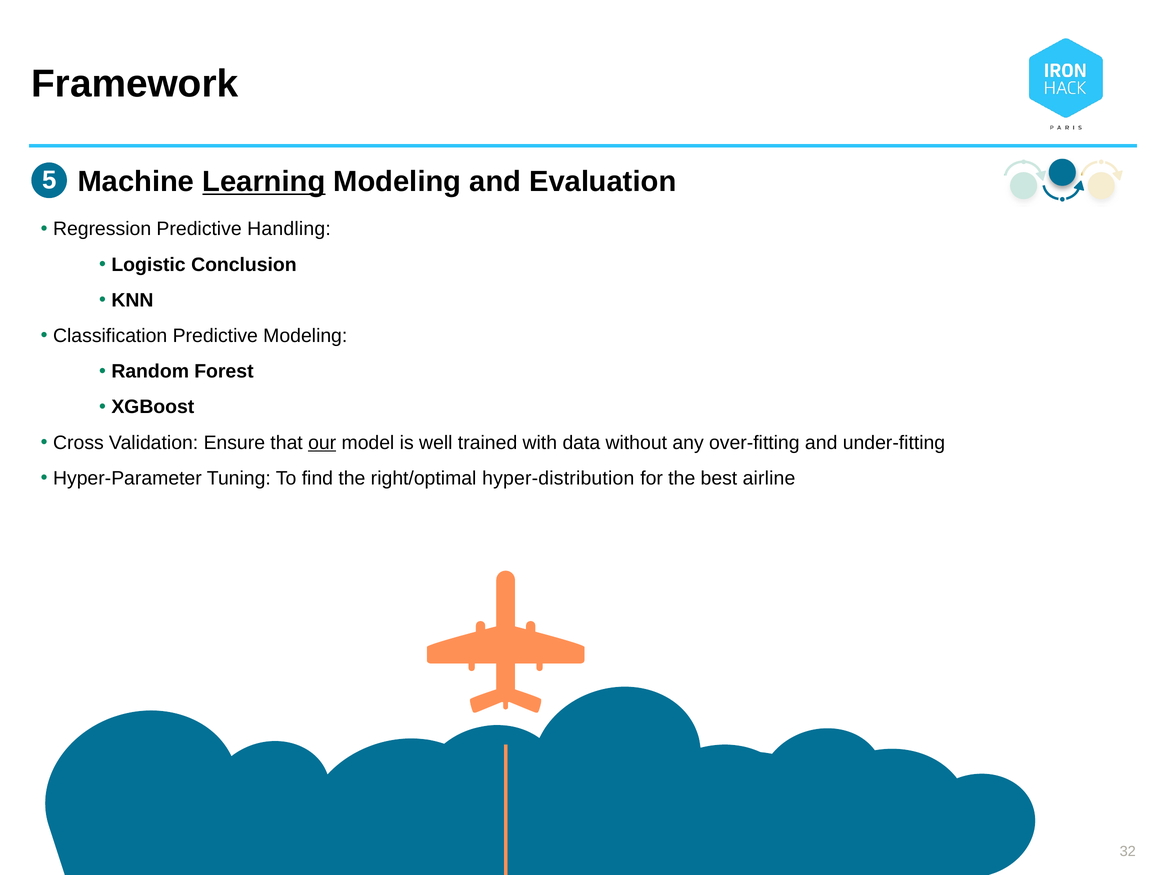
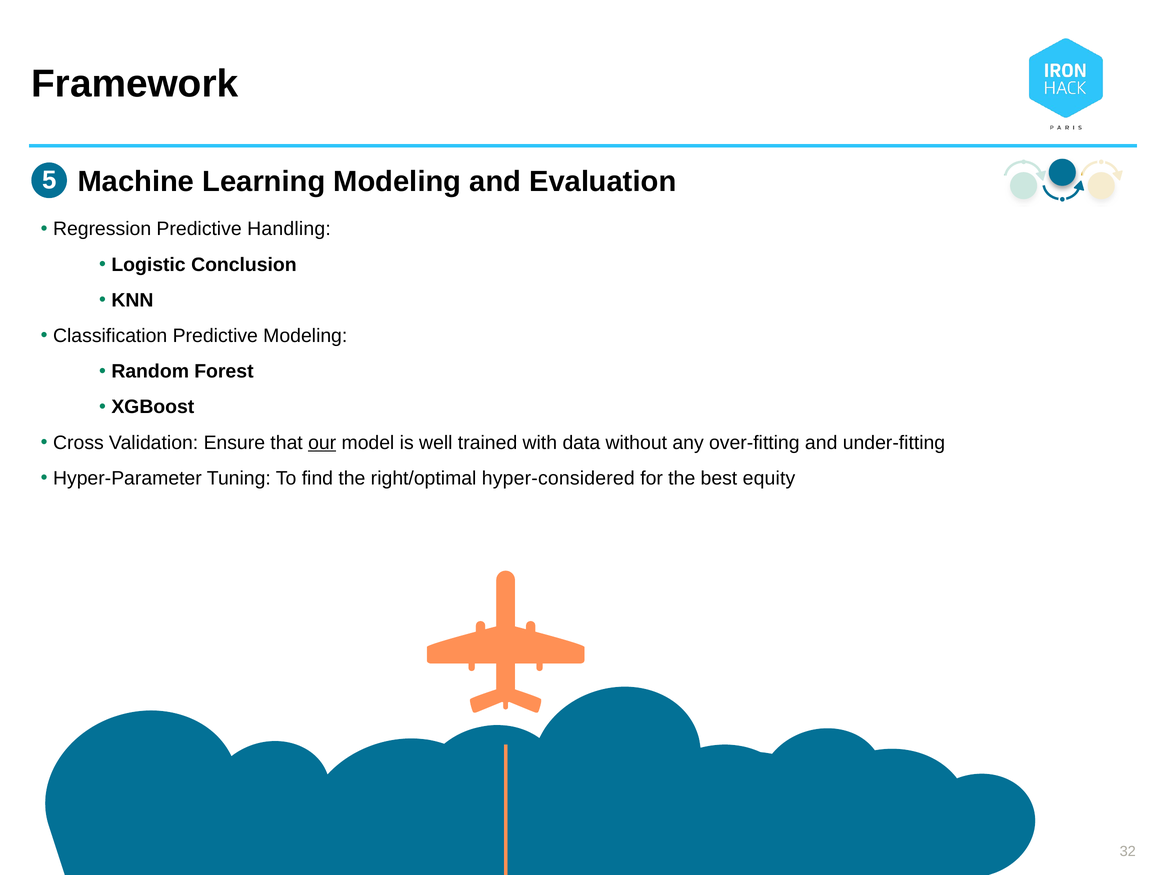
Learning underline: present -> none (264, 181)
hyper-distribution: hyper-distribution -> hyper-considered (558, 478)
airline: airline -> equity (769, 478)
